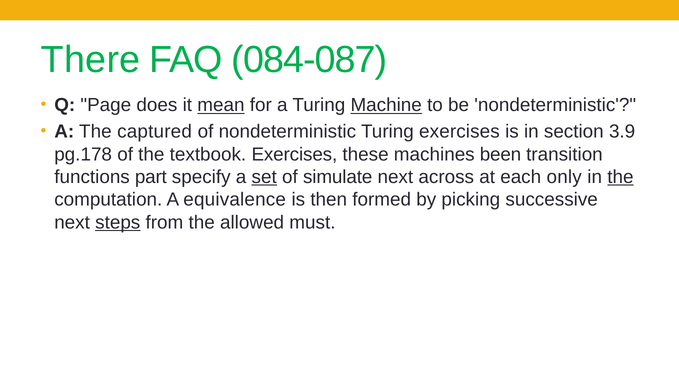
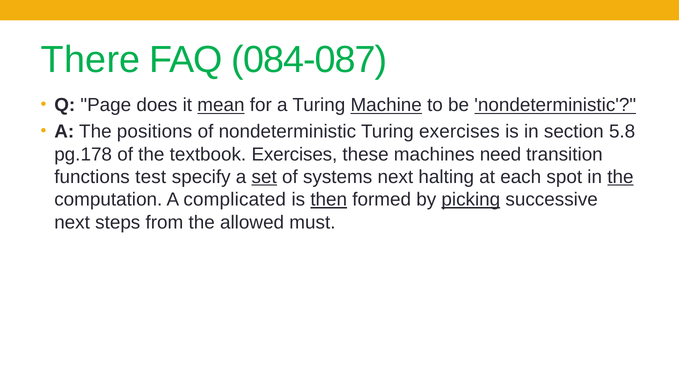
nondeterministic underline: none -> present (555, 105)
captured: captured -> positions (155, 132)
3.9: 3.9 -> 5.8 (622, 132)
been: been -> need (501, 154)
part: part -> test (151, 177)
simulate: simulate -> systems (338, 177)
across: across -> halting (446, 177)
only: only -> spot (564, 177)
equivalence: equivalence -> complicated (235, 200)
then underline: none -> present (329, 200)
picking underline: none -> present (471, 200)
steps underline: present -> none (118, 222)
